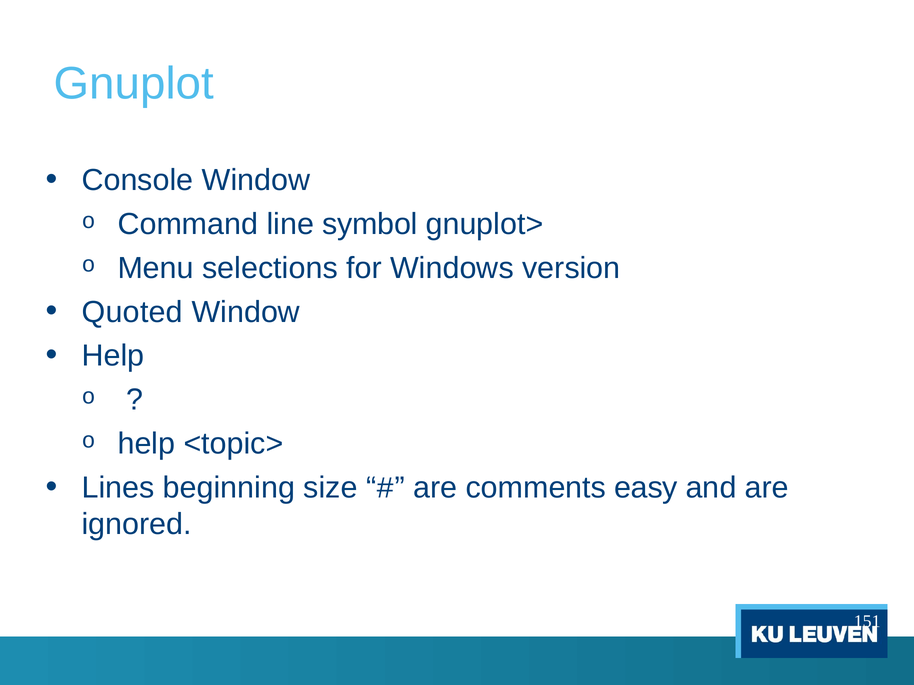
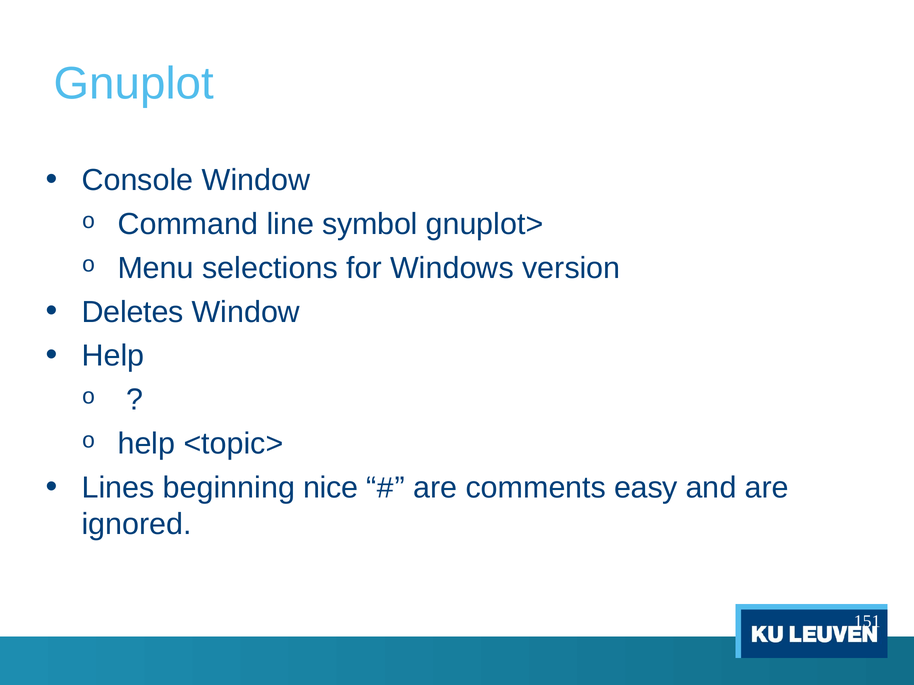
Quoted: Quoted -> Deletes (133, 312)
size: size -> nice (331, 488)
